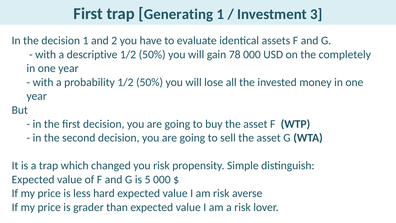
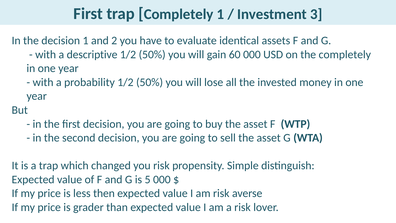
Generating: Generating -> Completely (179, 14)
78: 78 -> 60 (235, 54)
hard: hard -> then (104, 193)
